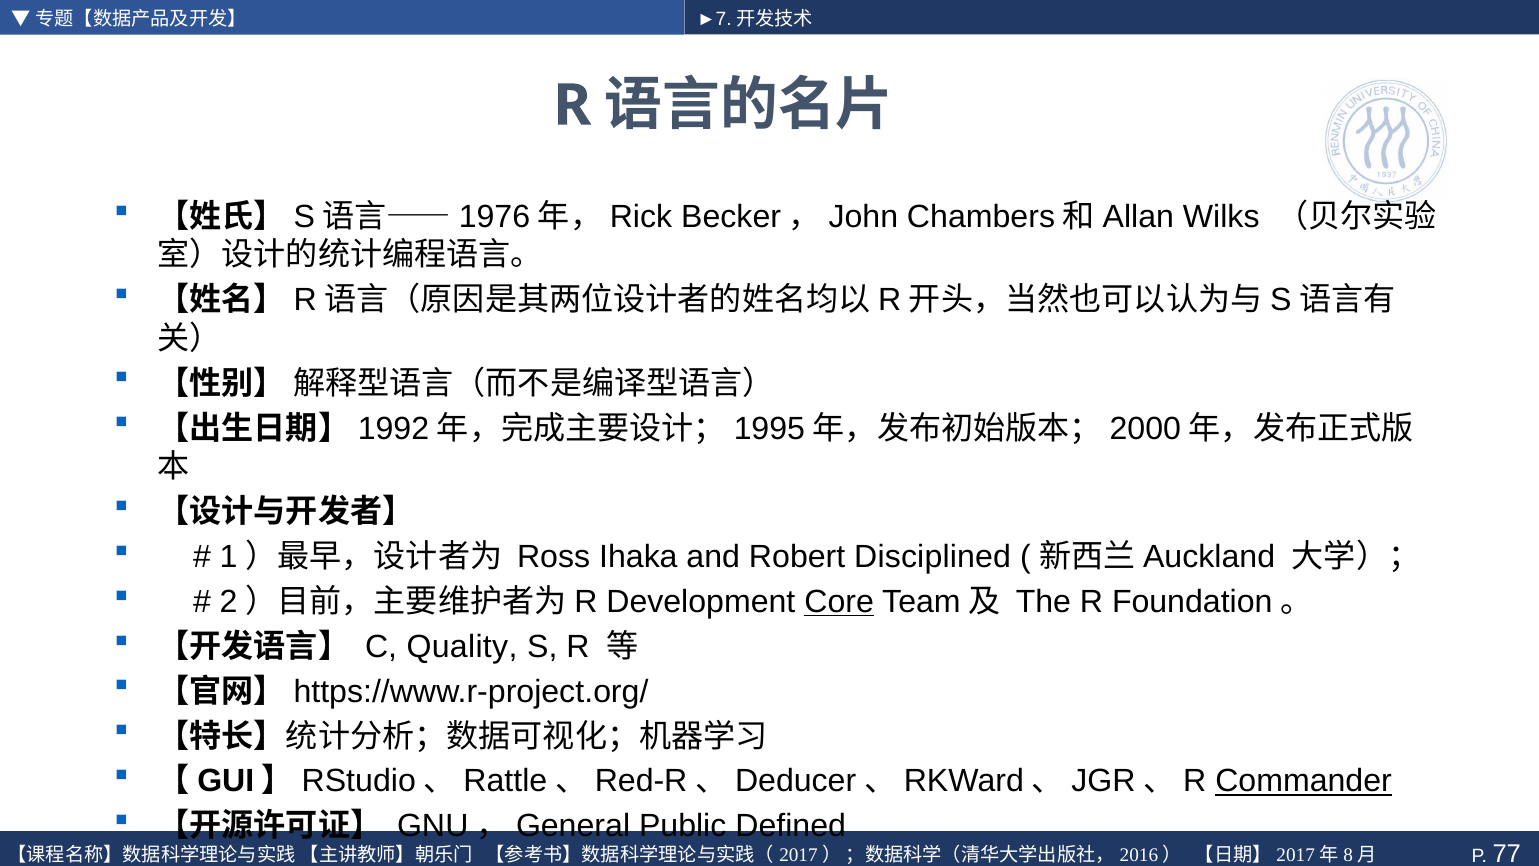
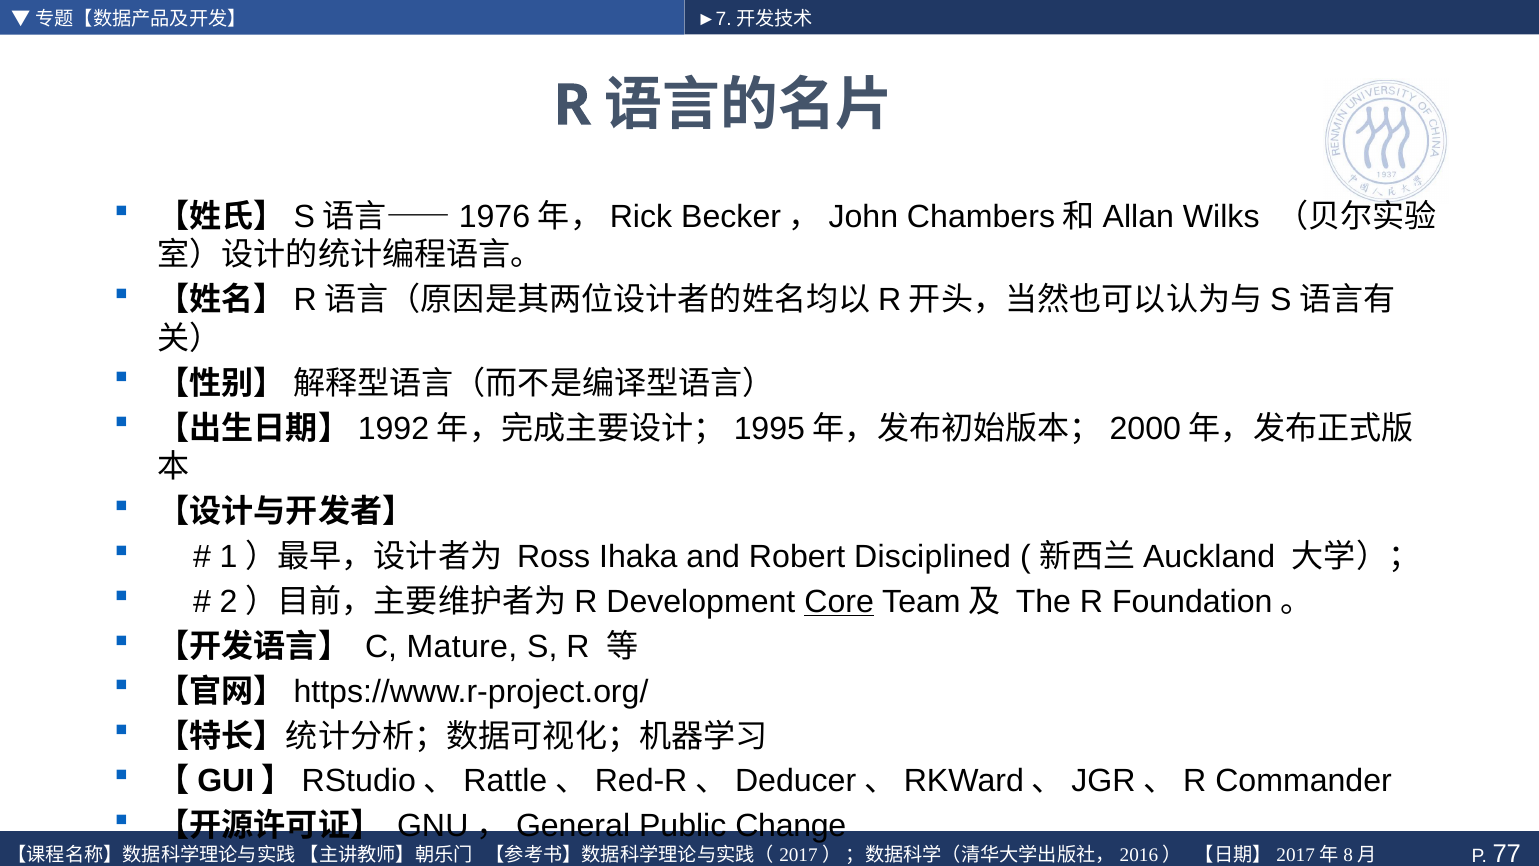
Quality: Quality -> Mature (462, 646)
Commander underline: present -> none (1304, 781)
Defined: Defined -> Change (791, 826)
